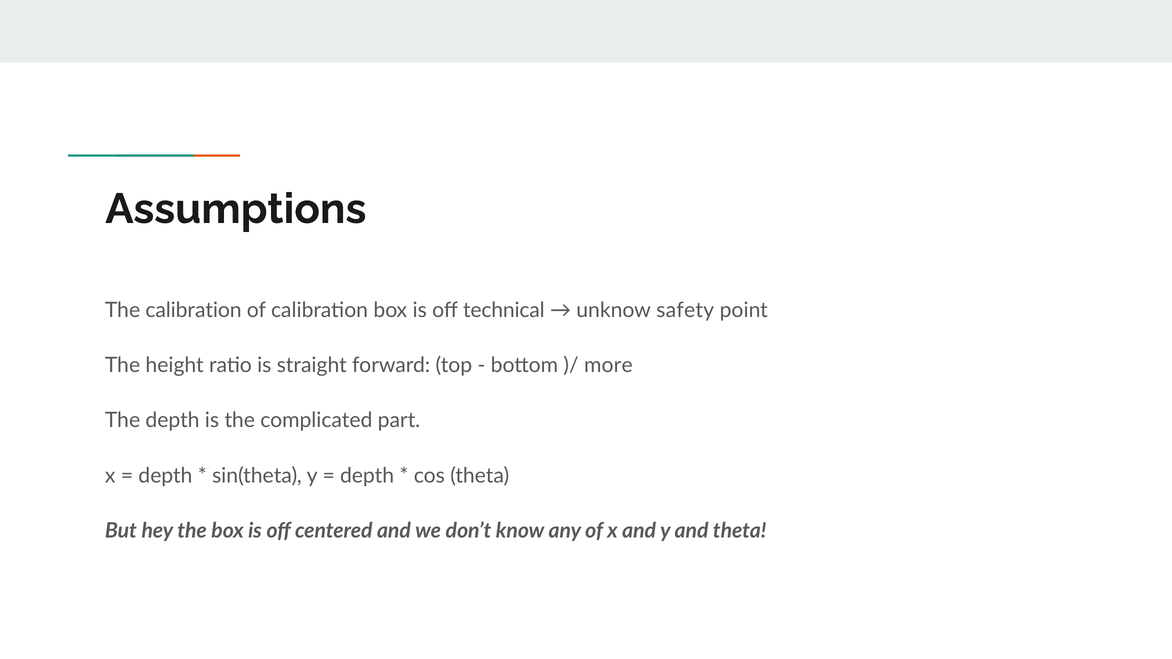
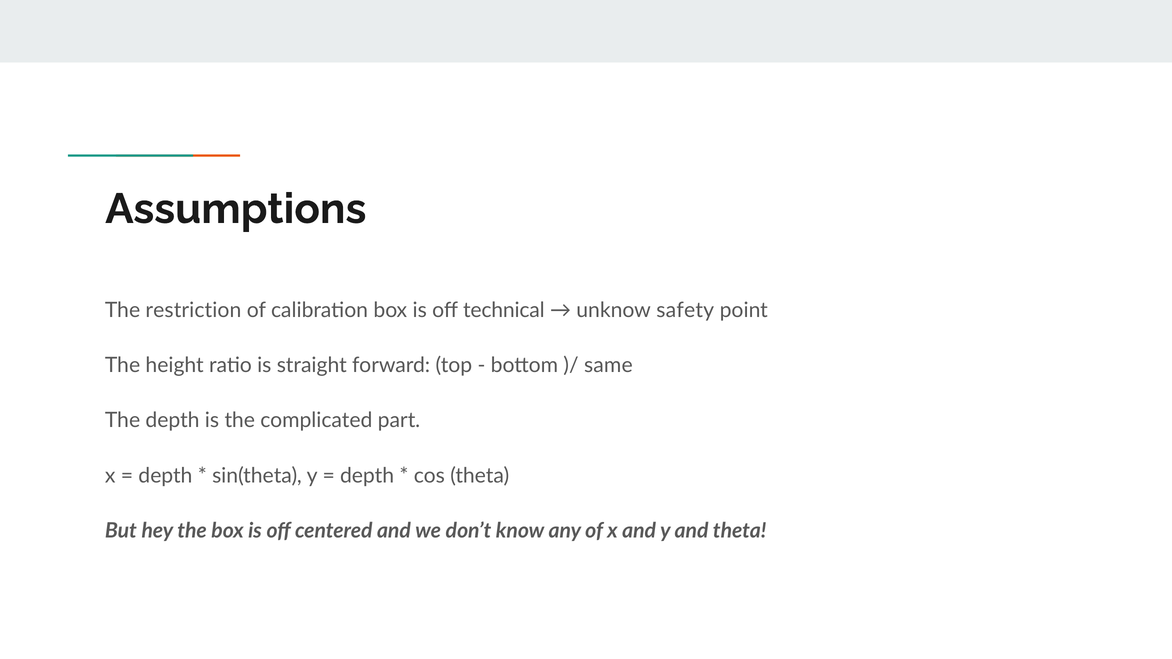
The calibration: calibration -> restriction (193, 310)
more: more -> same (608, 365)
